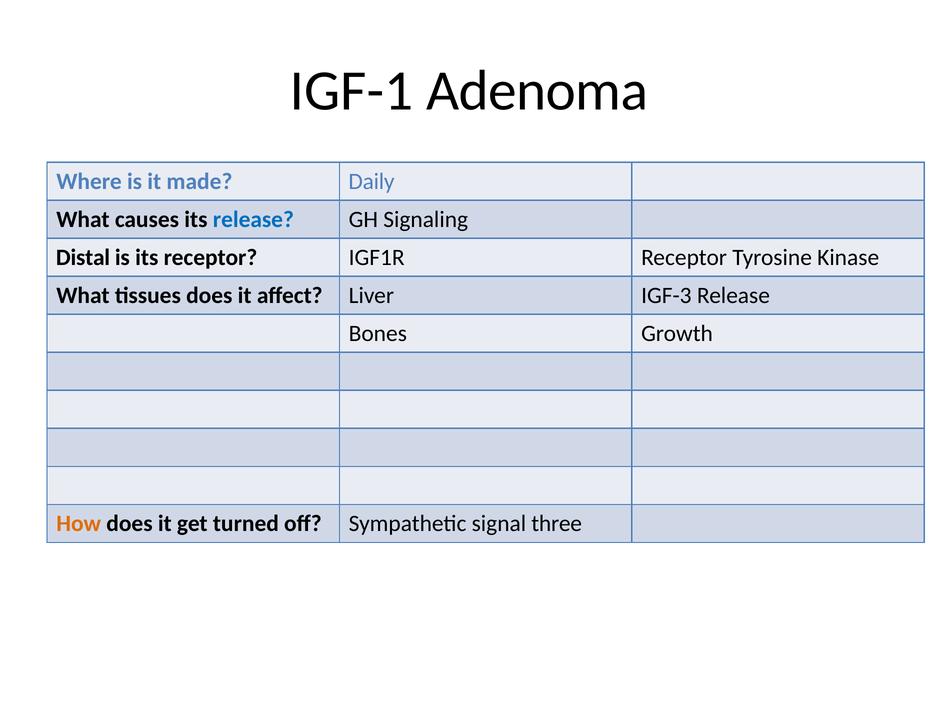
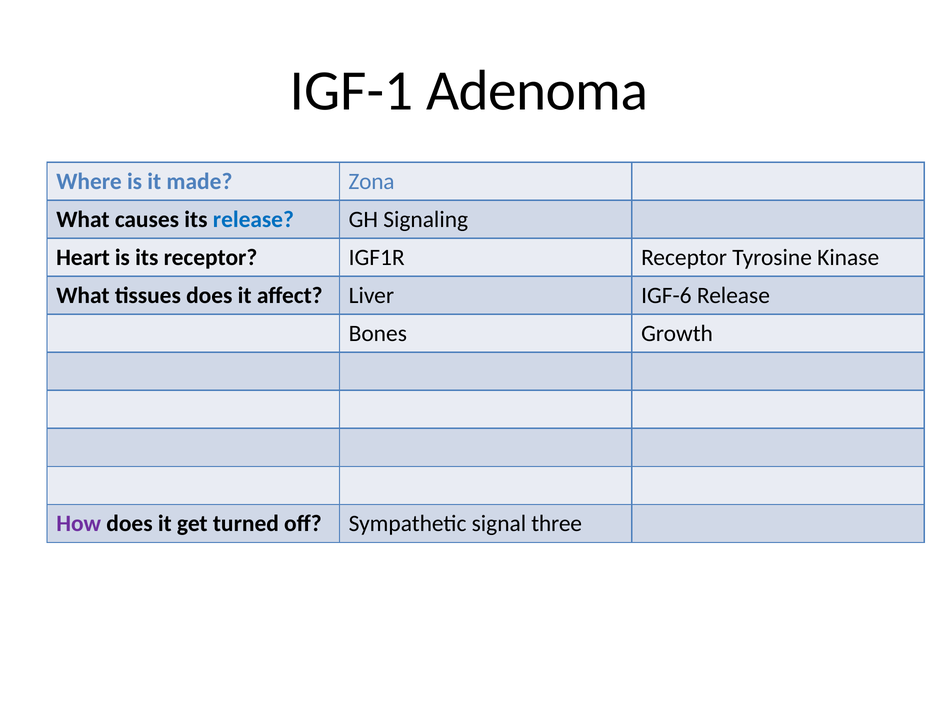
Daily: Daily -> Zona (372, 182)
Distal: Distal -> Heart (83, 258)
IGF-3: IGF-3 -> IGF-6 (666, 296)
How colour: orange -> purple (79, 524)
